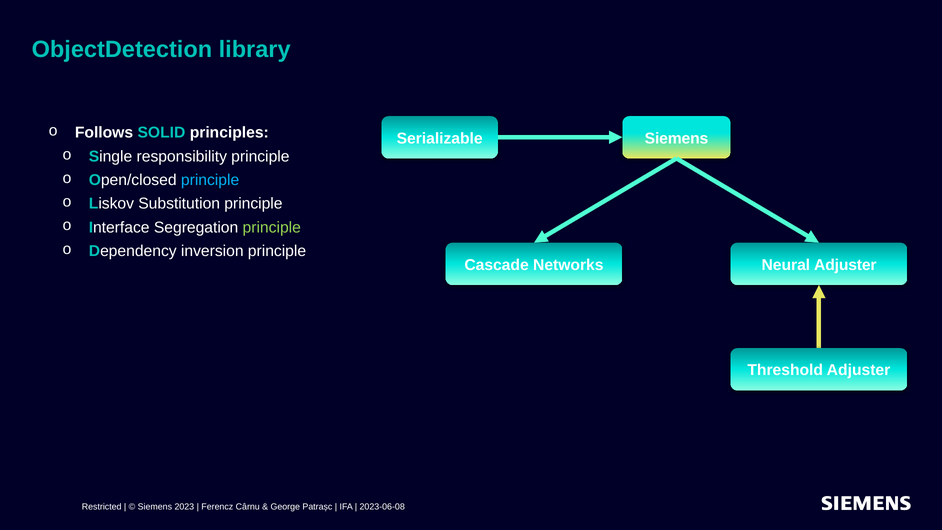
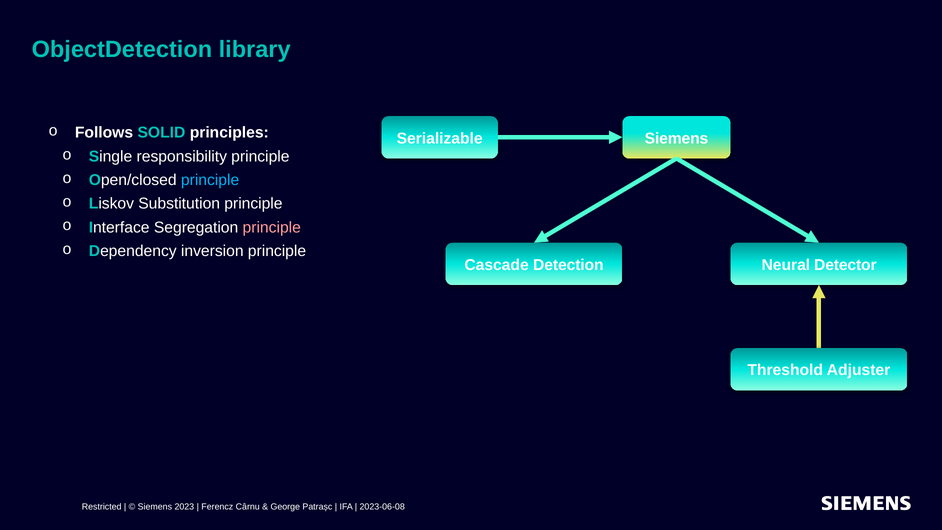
principle colour: light green -> pink (272, 227)
Networks: Networks -> Detection (568, 265)
Neural Adjuster: Adjuster -> Detector (845, 265)
